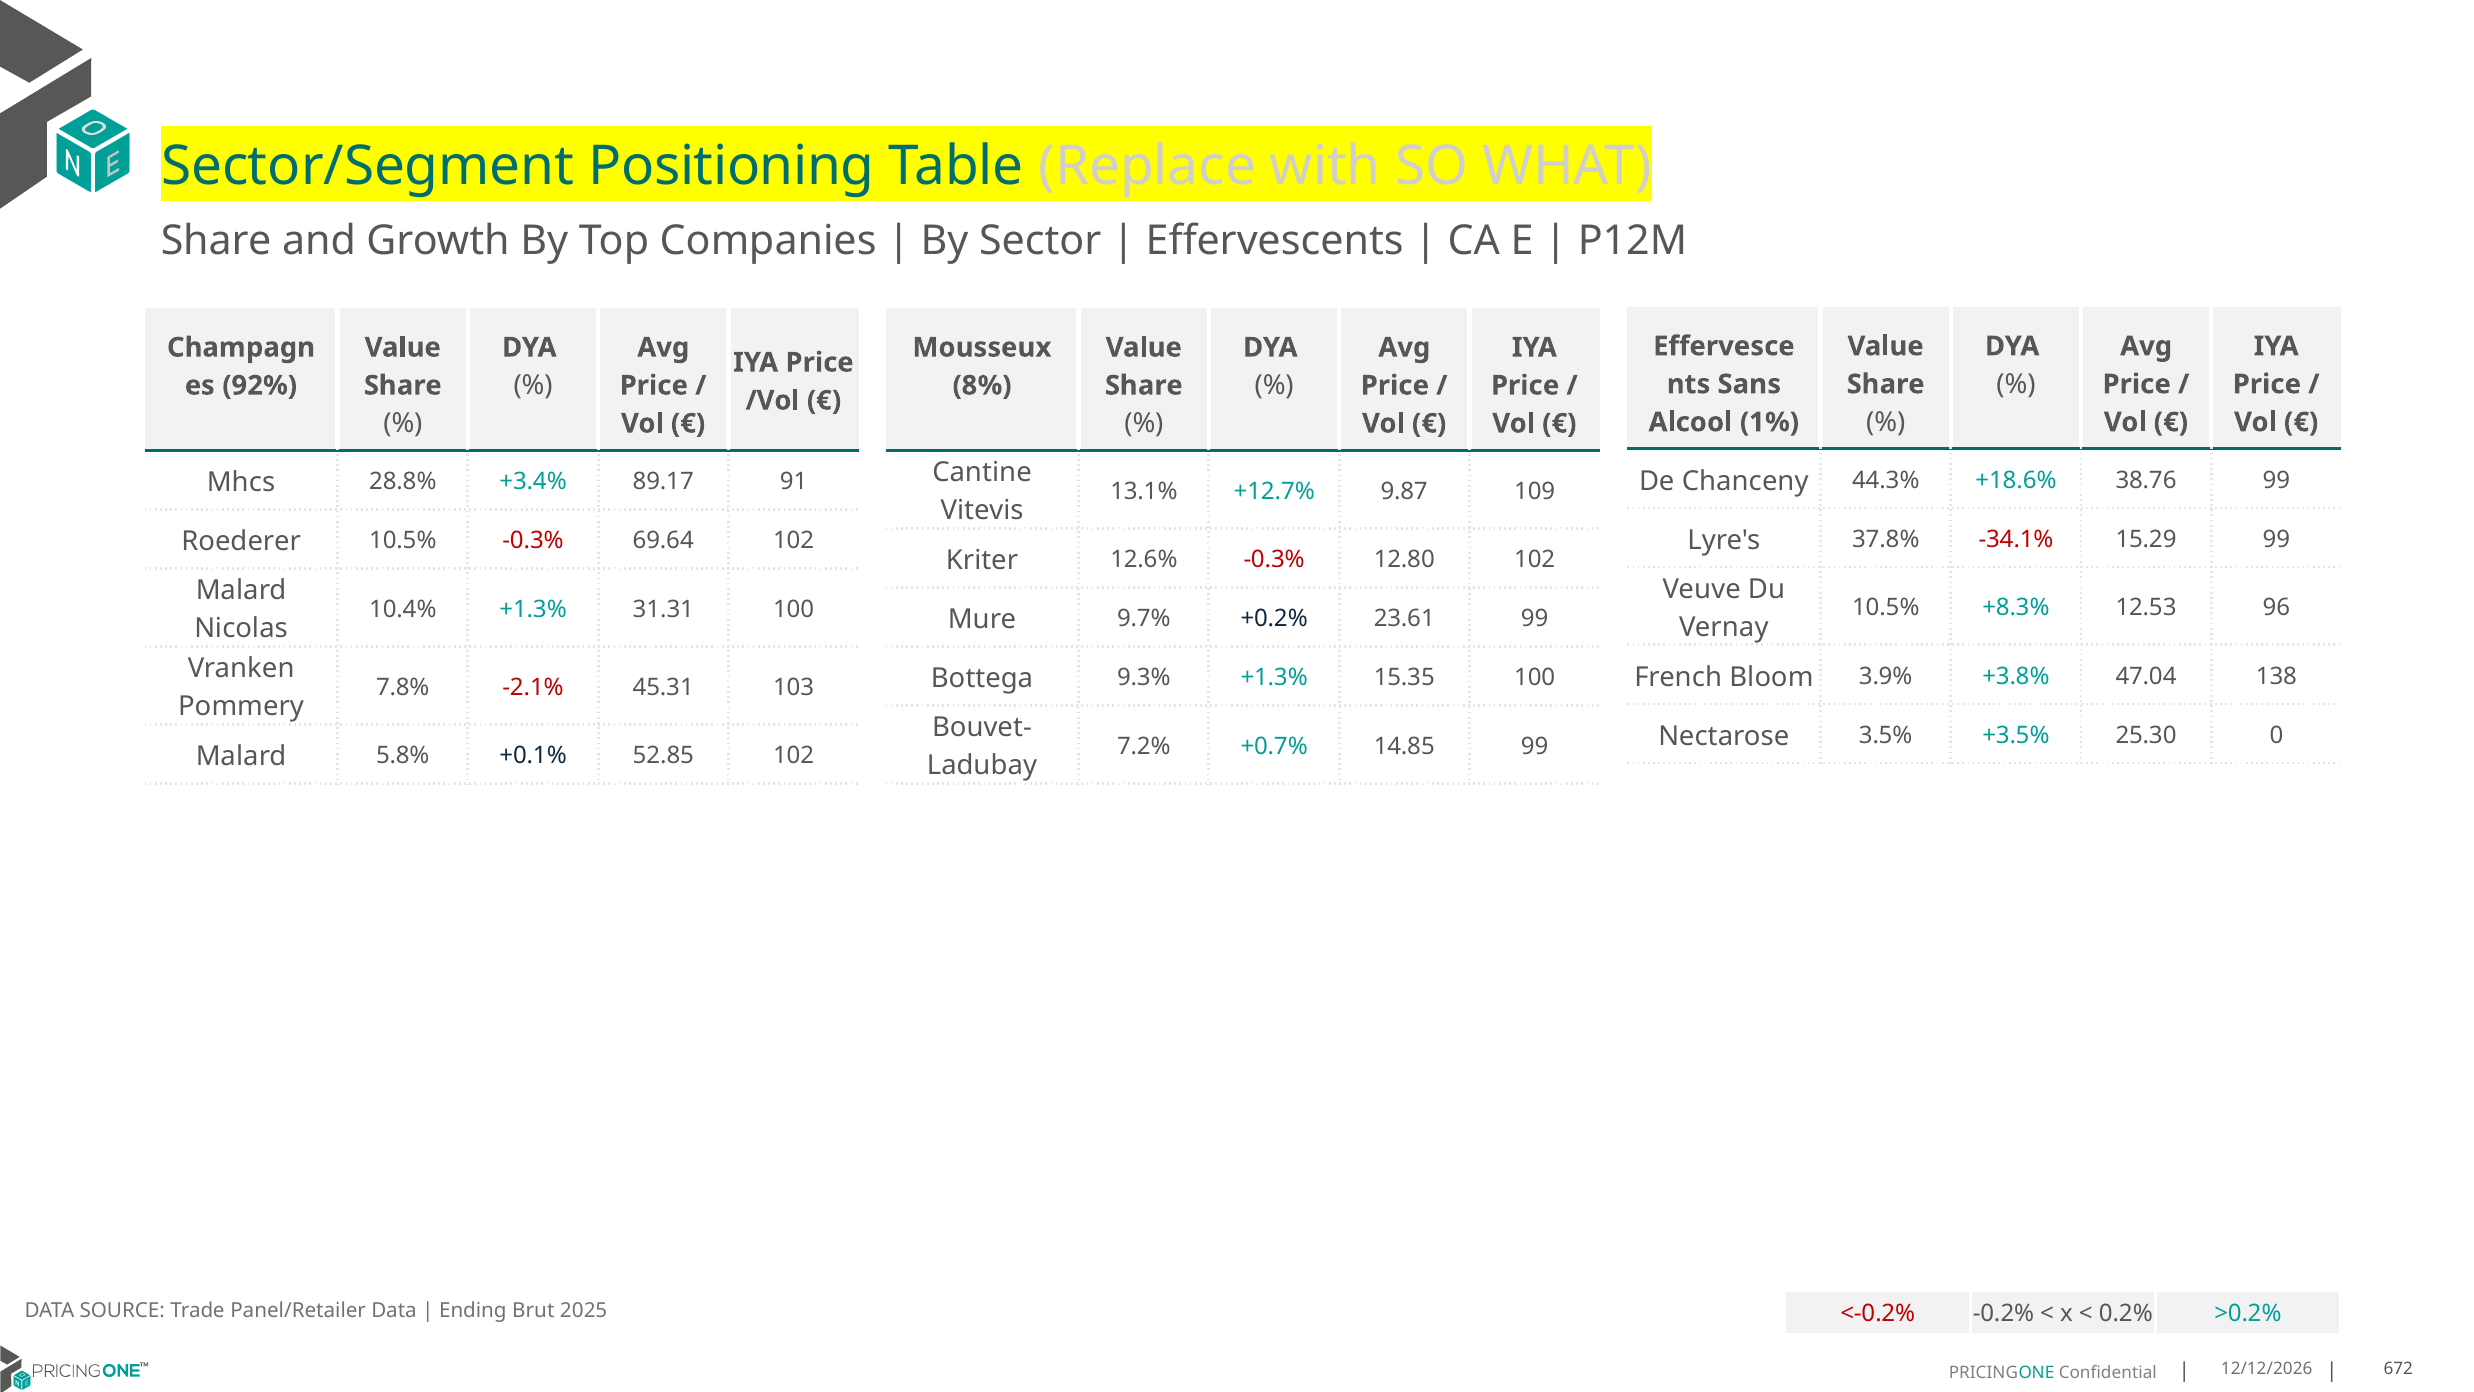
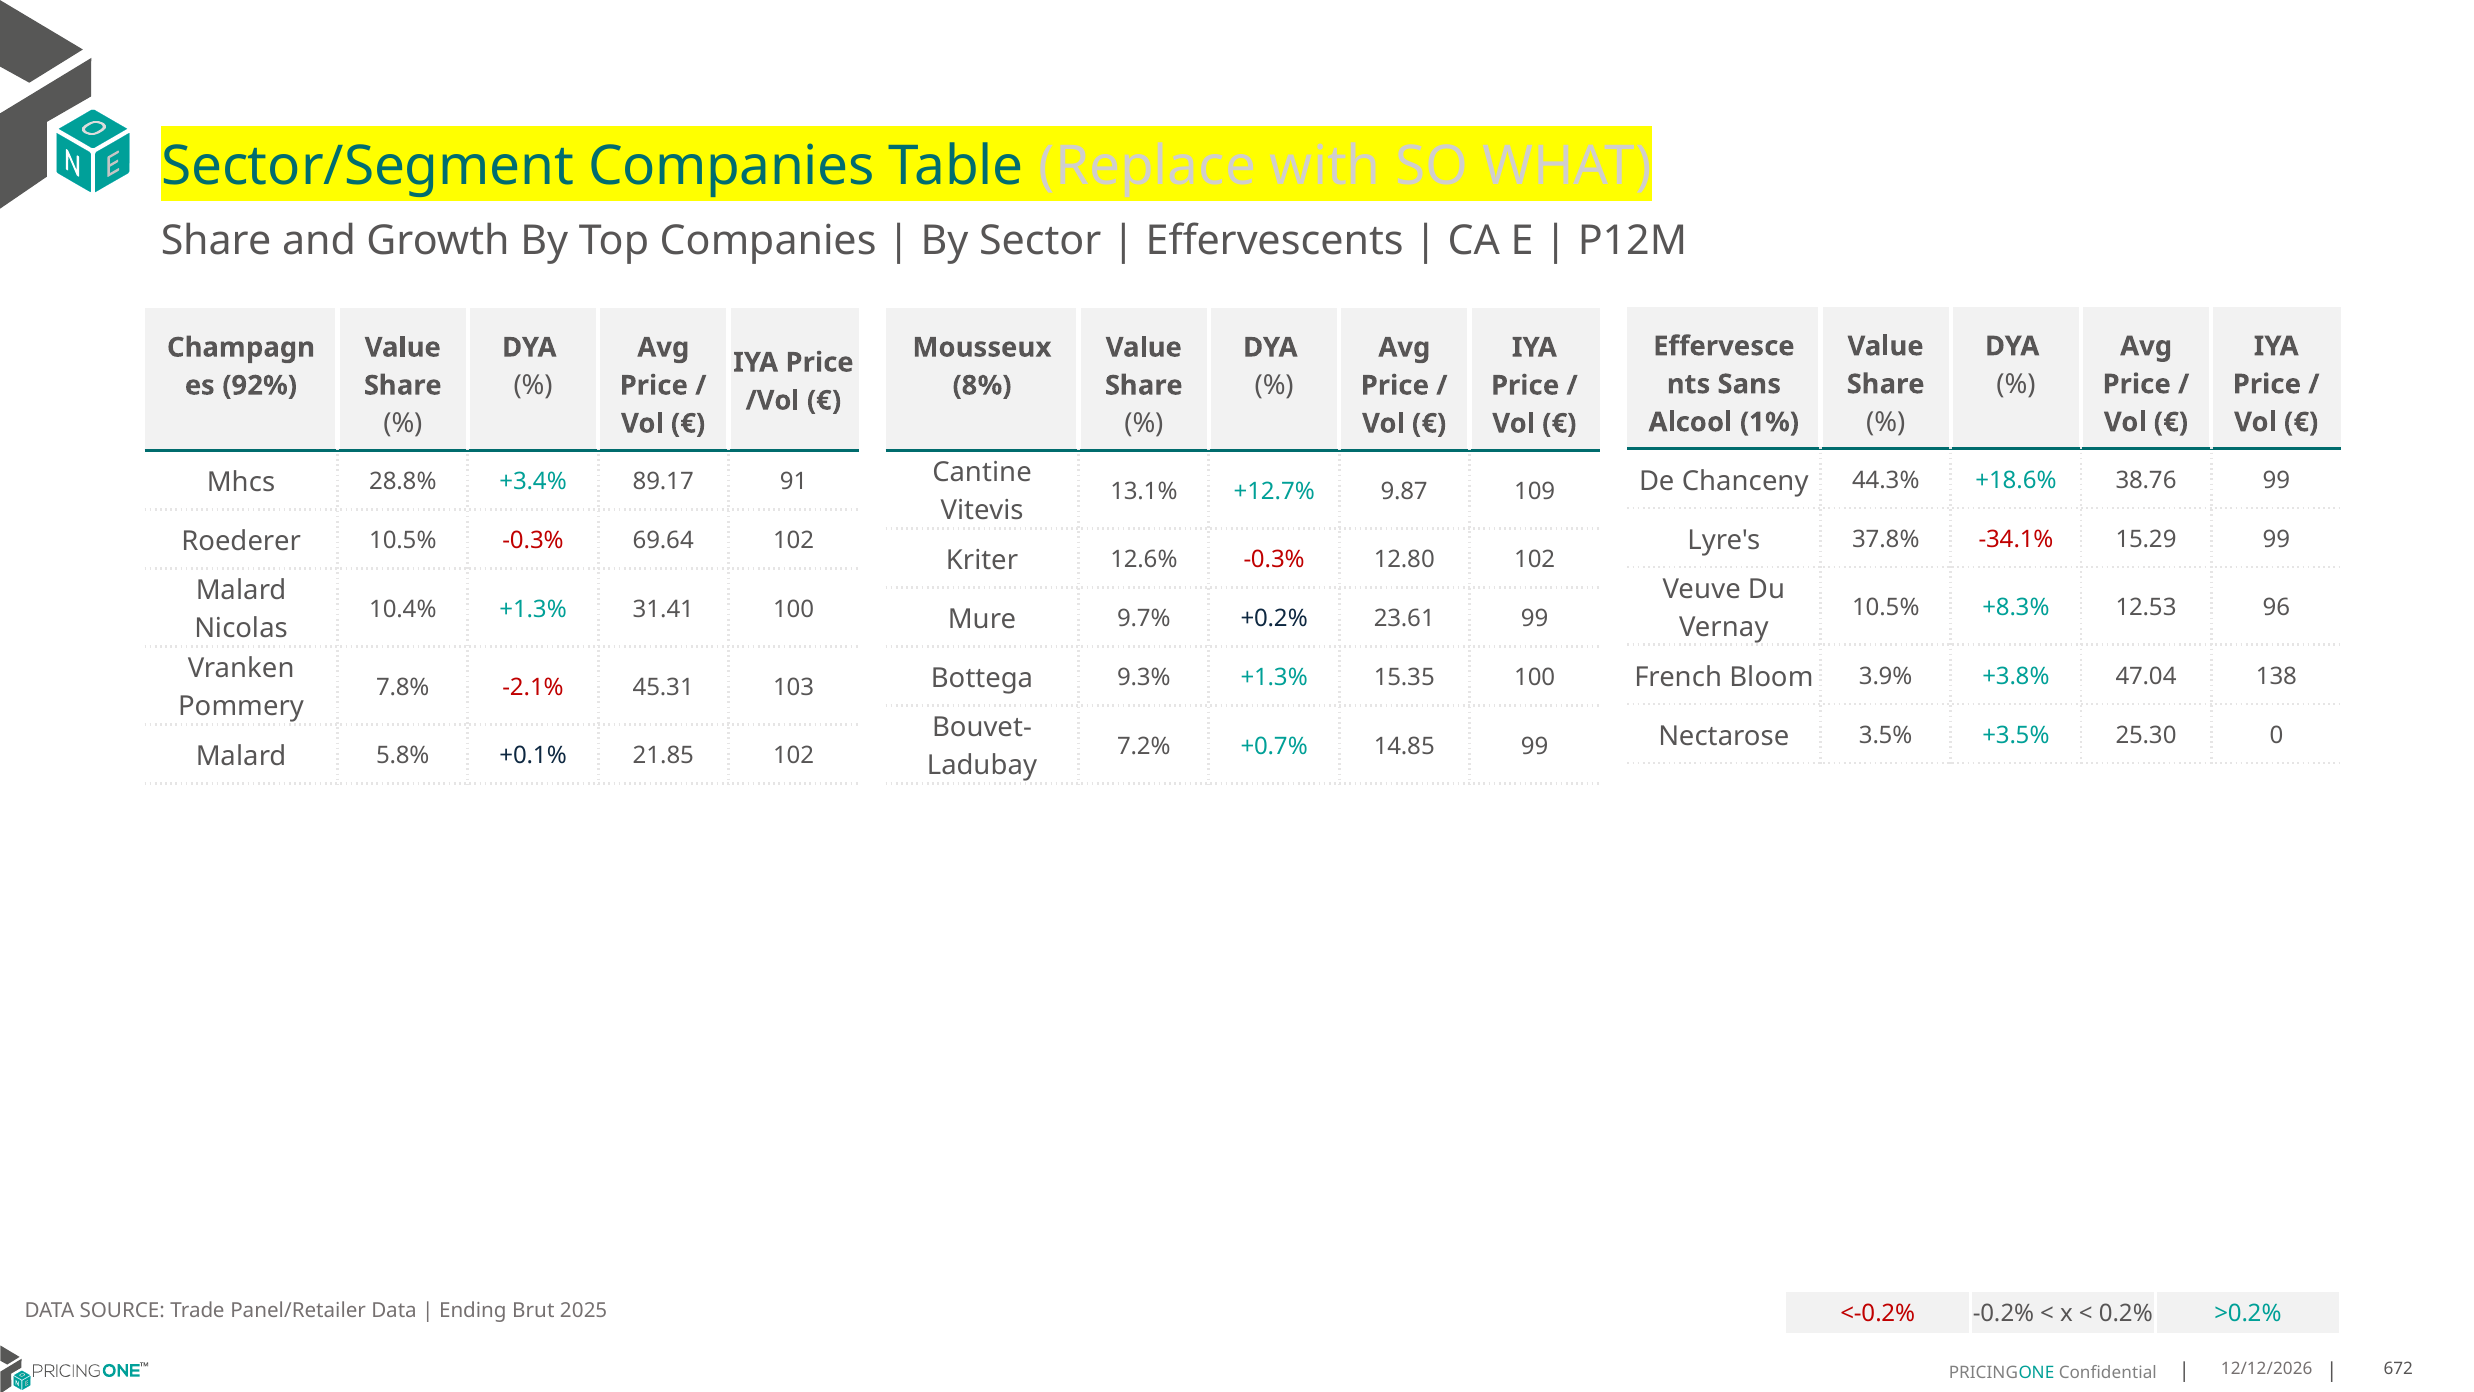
Sector/Segment Positioning: Positioning -> Companies (732, 166)
31.31: 31.31 -> 31.41 (663, 609)
52.85: 52.85 -> 21.85 (663, 755)
